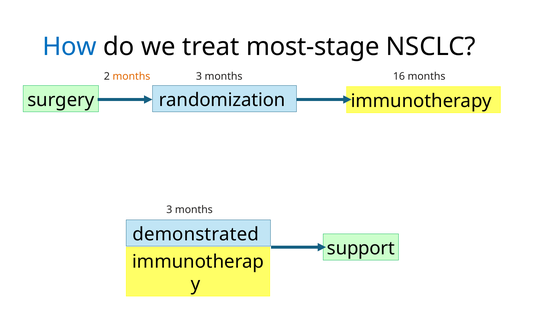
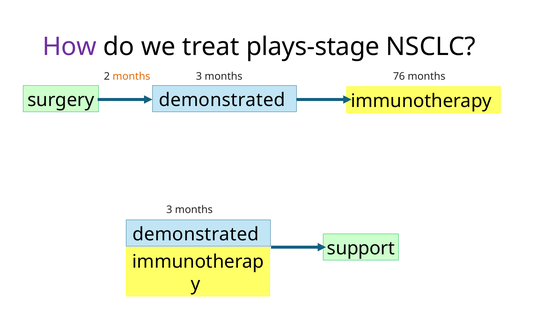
How colour: blue -> purple (70, 47)
most-stage: most-stage -> plays-stage (313, 47)
16: 16 -> 76 (399, 76)
randomization: randomization -> demonstrated (222, 100)
